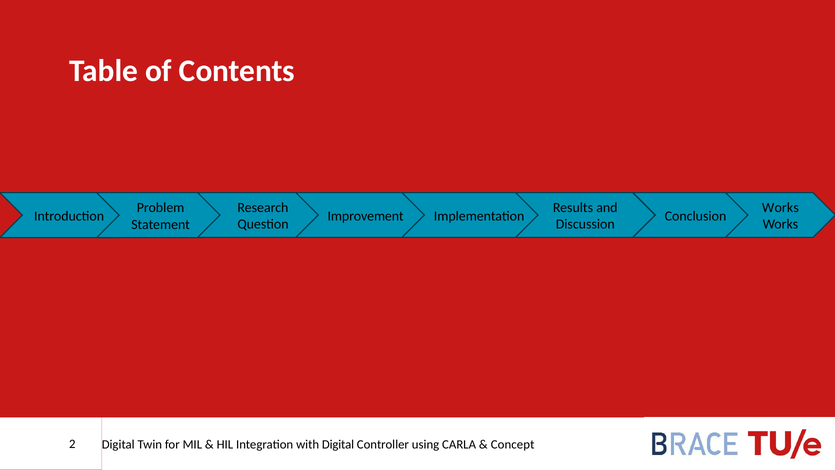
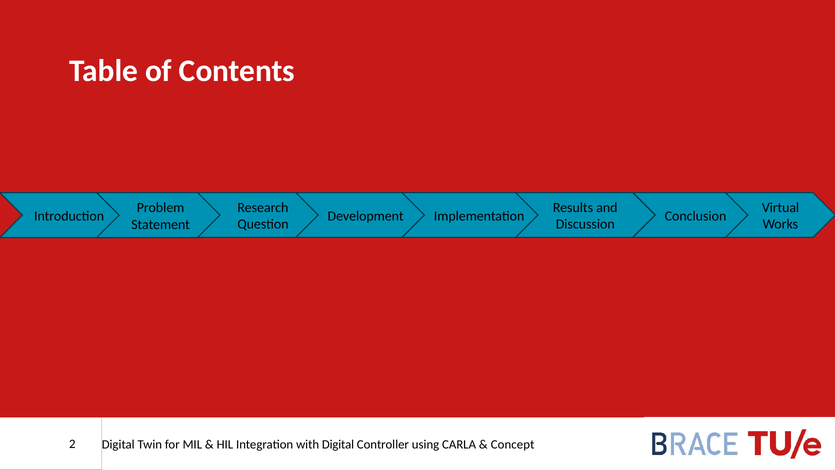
Works: Works -> Virtual (781, 207)
Improvement: Improvement -> Development (366, 216)
